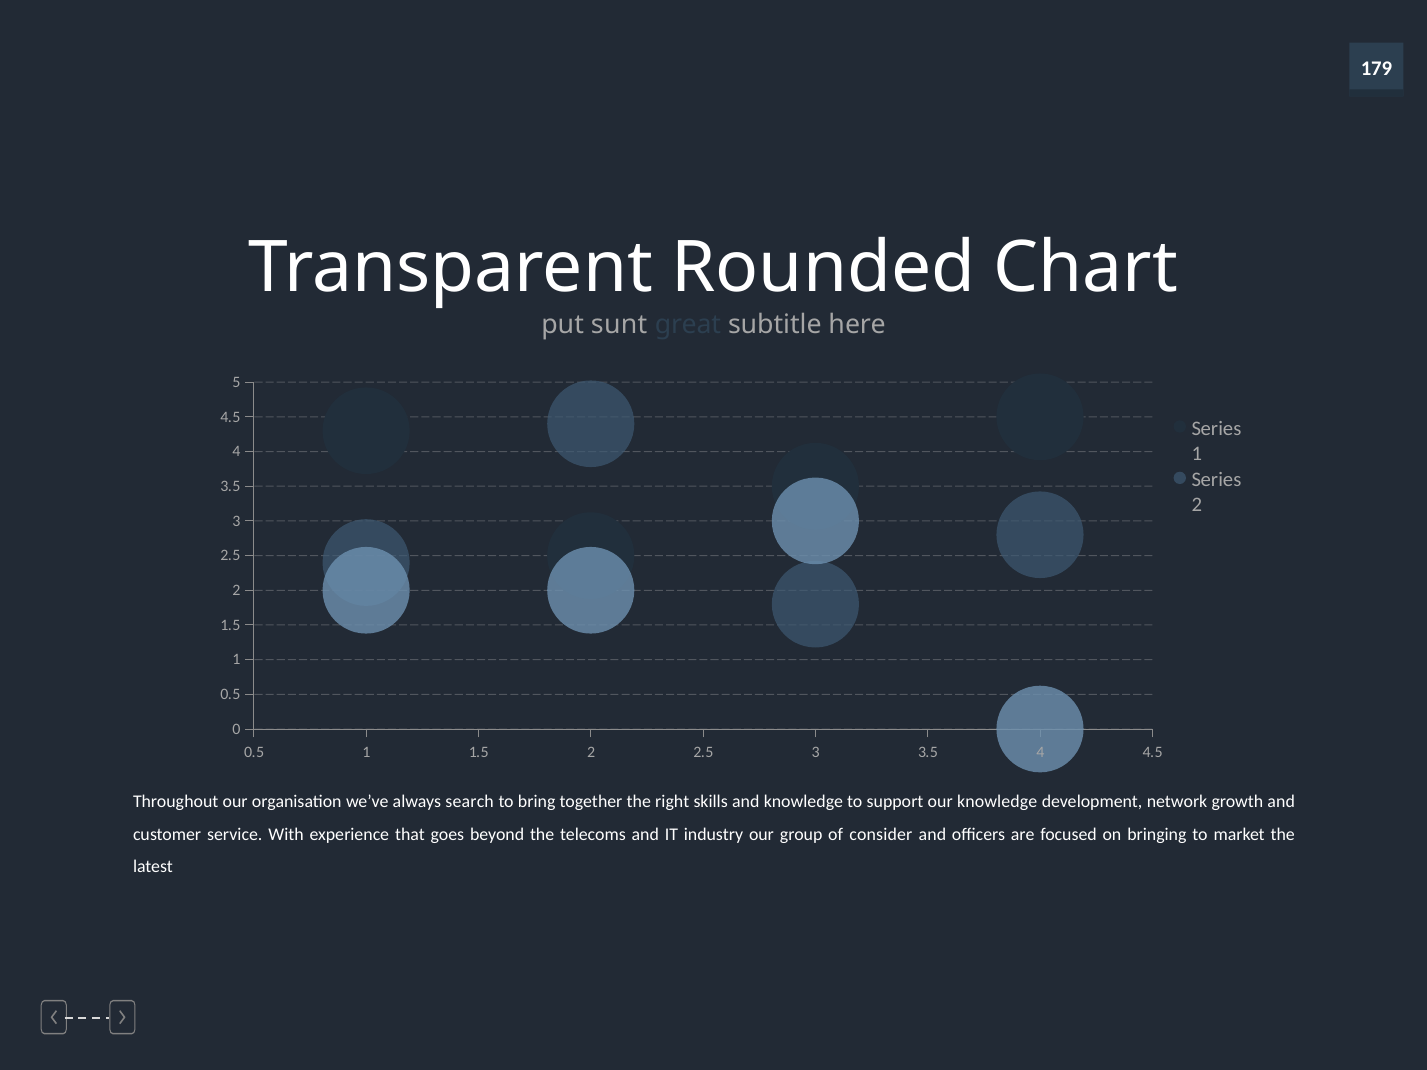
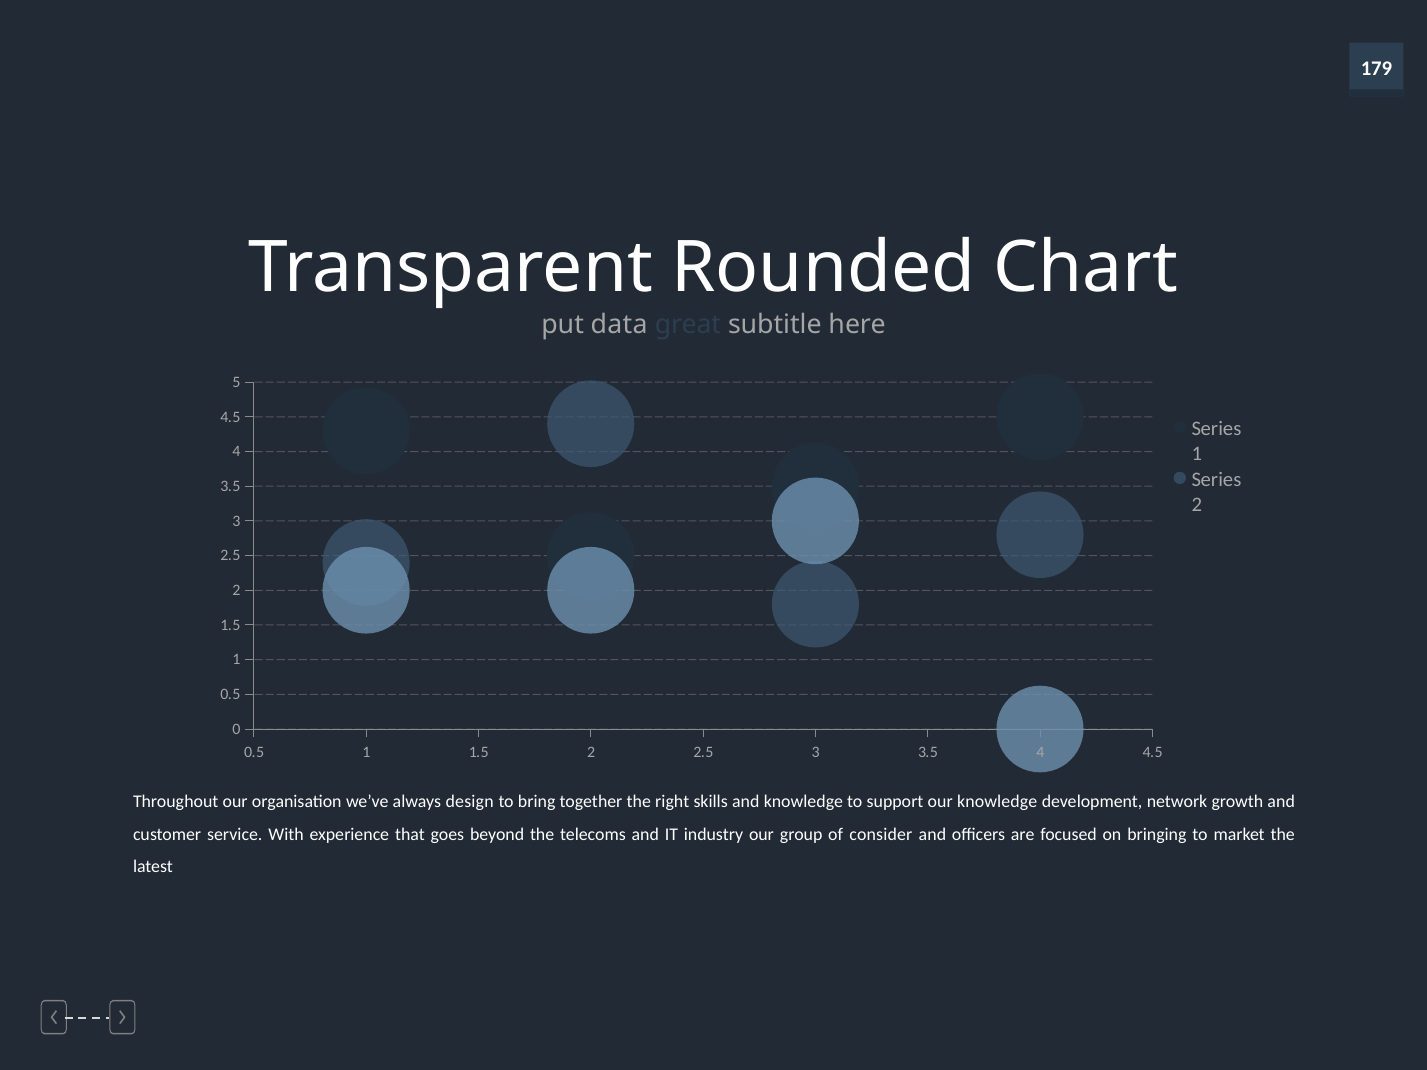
sunt: sunt -> data (619, 325)
search: search -> design (470, 802)
